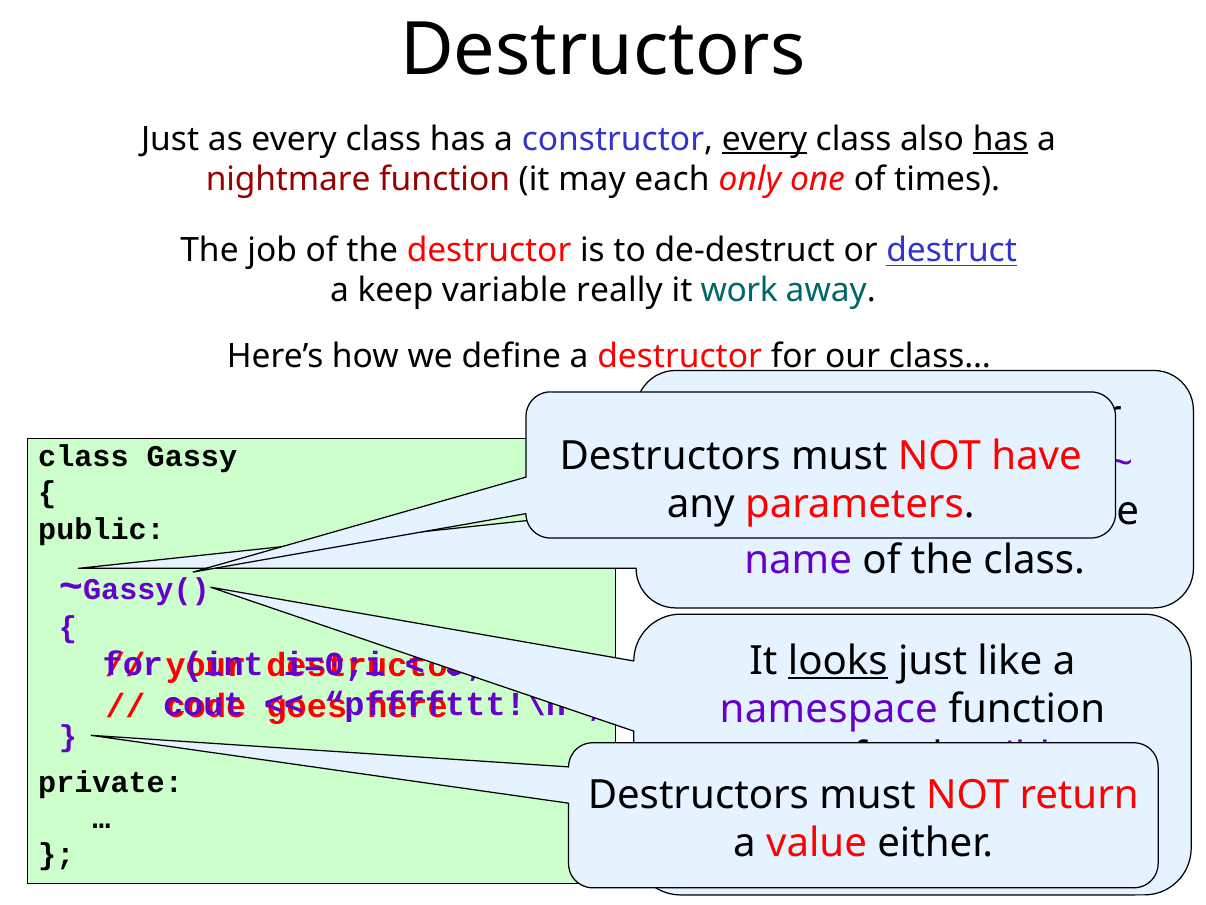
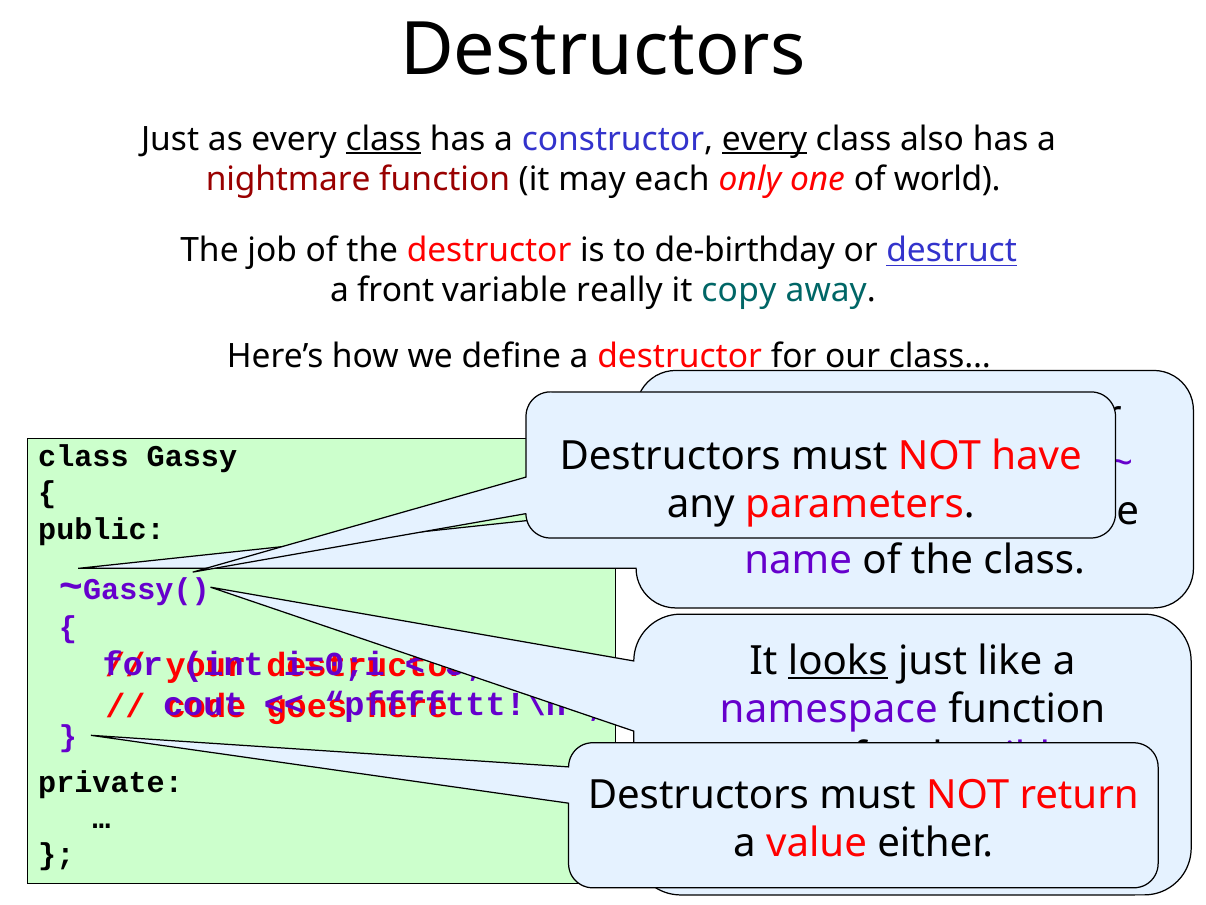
class underline: none -> present (383, 139)
has underline: present -> none (1001, 139)
times: times -> world (947, 179)
de-destruct: de-destruct -> de-birthday (745, 250)
a keep: keep -> front (396, 290)
work: work -> copy (739, 290)
